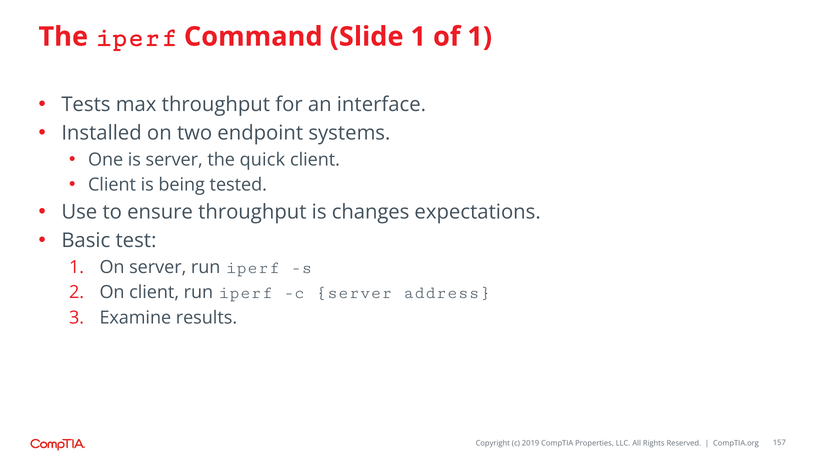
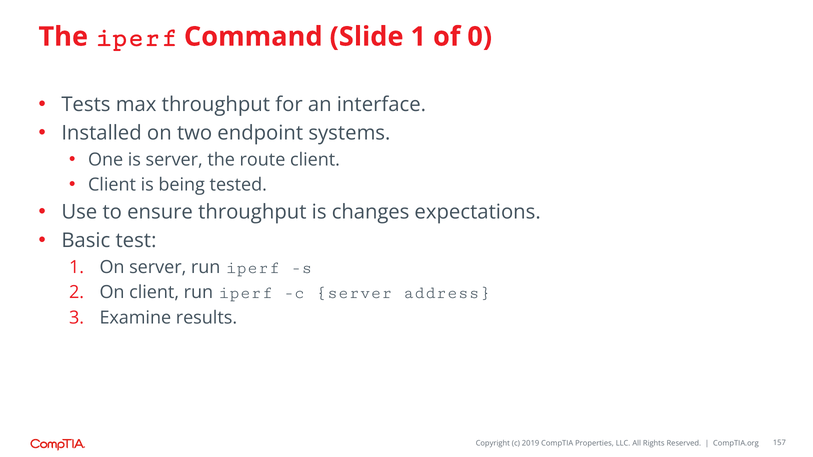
of 1: 1 -> 0 (480, 37)
quick: quick -> route (262, 160)
